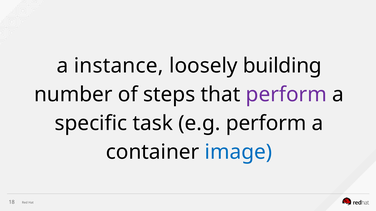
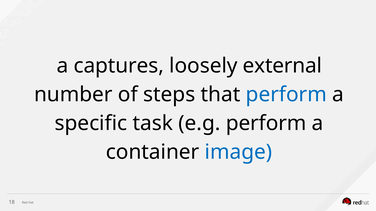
instance: instance -> captures (119, 66)
building: building -> external (282, 66)
perform colour: purple -> blue (286, 95)
